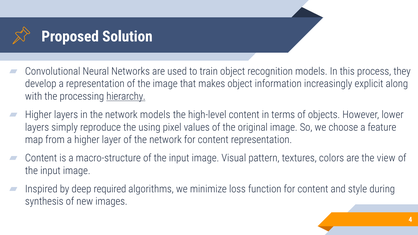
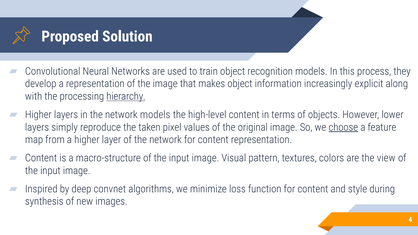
using: using -> taken (149, 127)
choose underline: none -> present (343, 127)
required: required -> convnet (110, 189)
